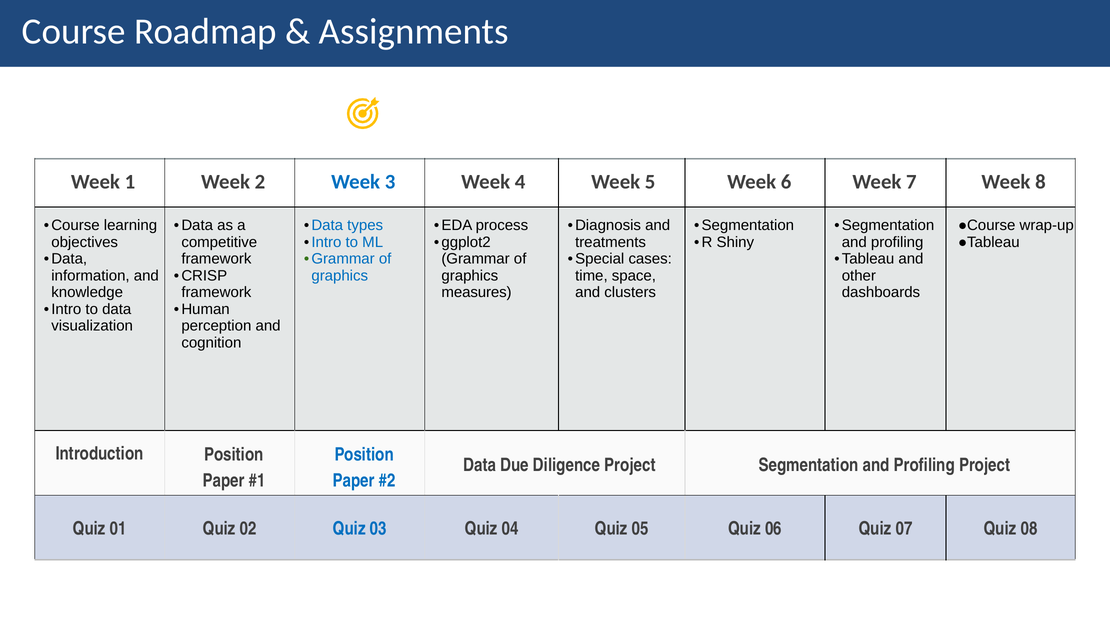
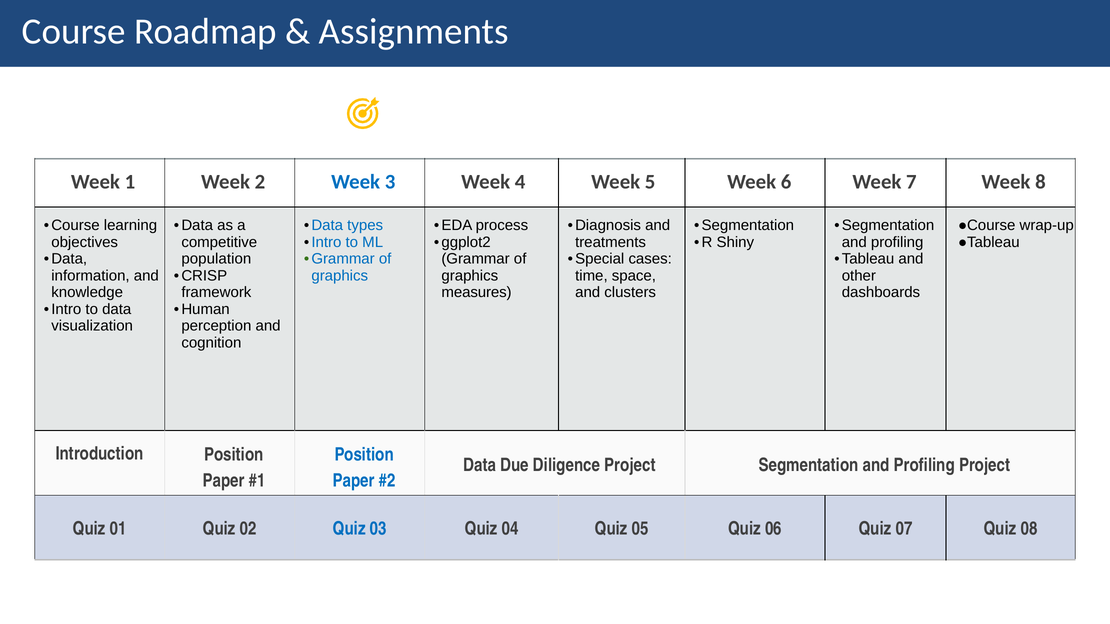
framework: framework -> population (216, 259)
